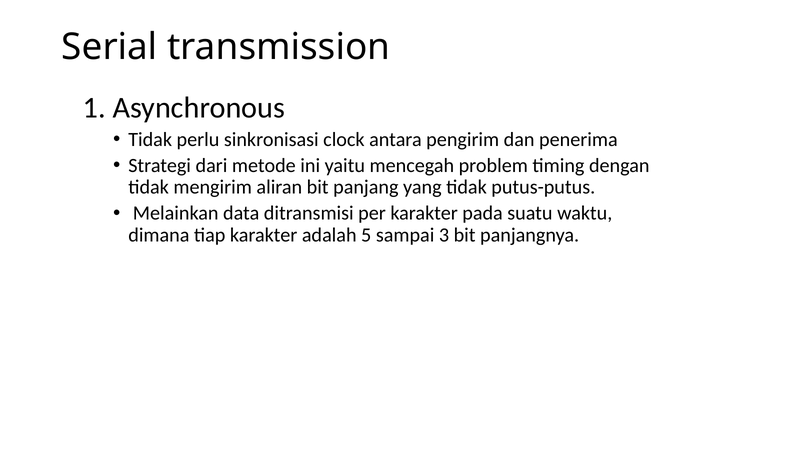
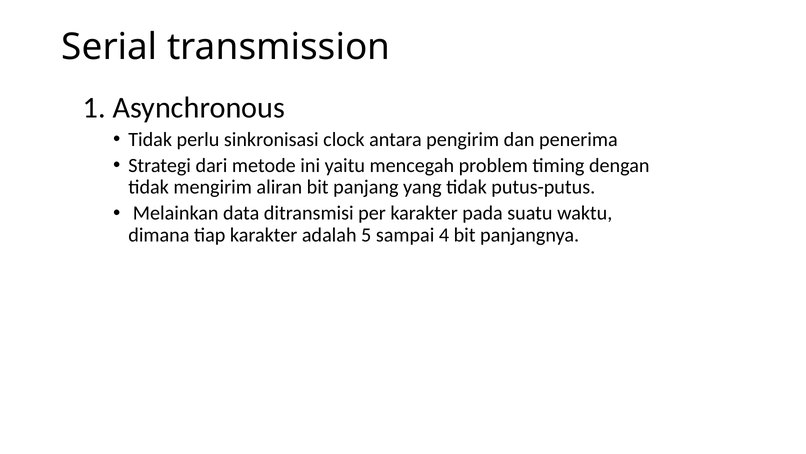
3: 3 -> 4 (444, 235)
